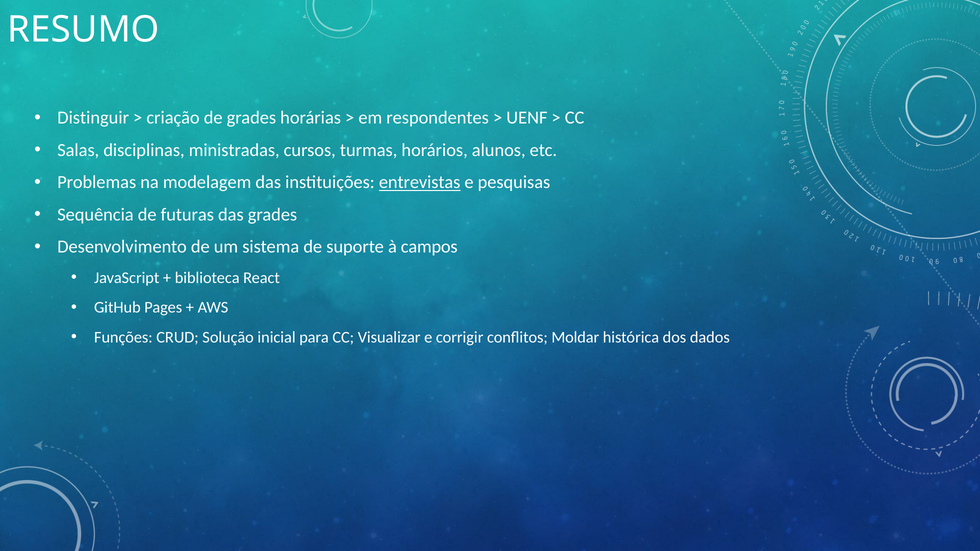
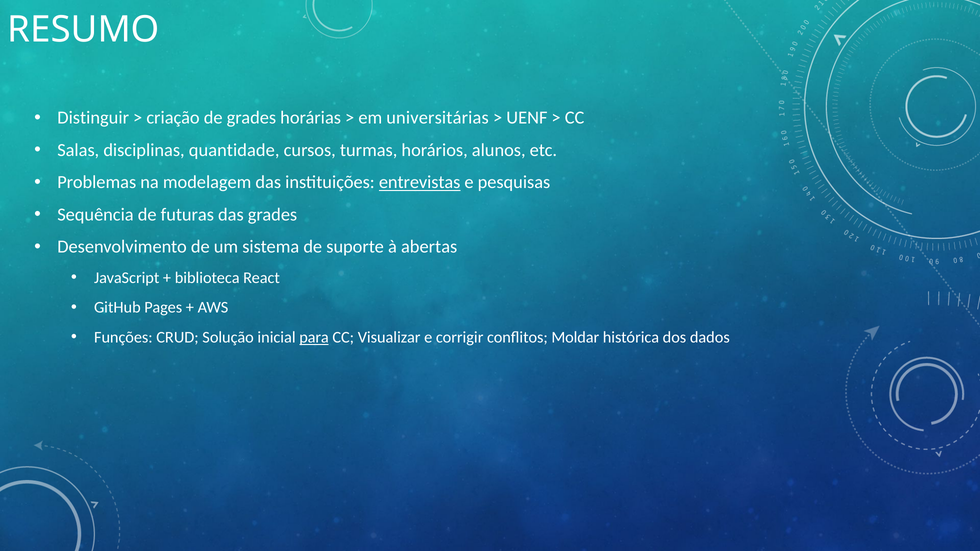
respondentes: respondentes -> universitárias (438, 118)
ministradas: ministradas -> quantidade (234, 150)
campos: campos -> abertas (429, 247)
para underline: none -> present (314, 337)
